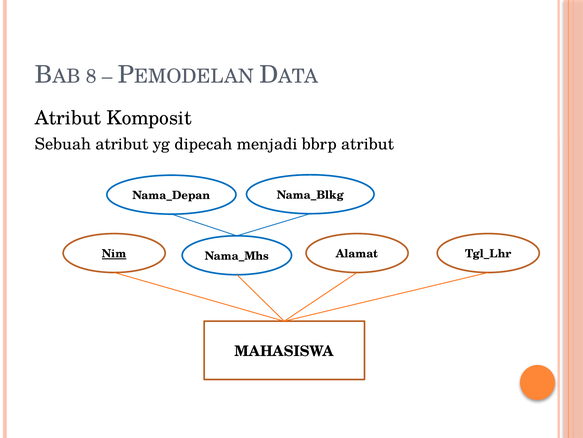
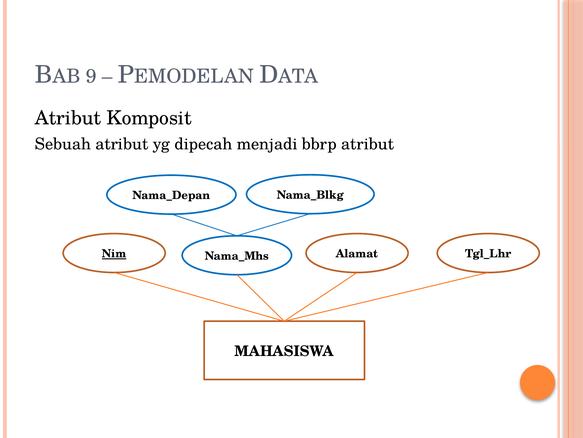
8: 8 -> 9 (91, 76)
